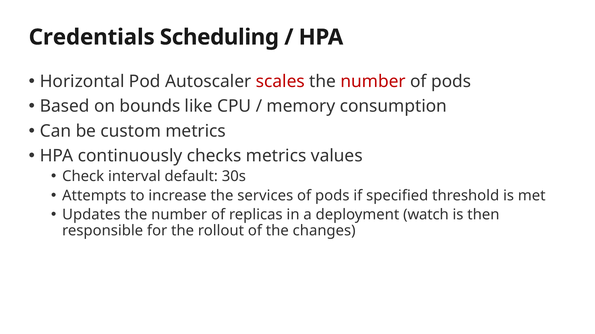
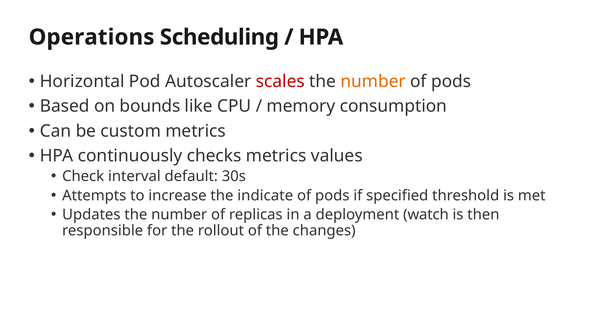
Credentials: Credentials -> Operations (92, 37)
number colour: red -> orange (373, 81)
services: services -> indicate (265, 196)
